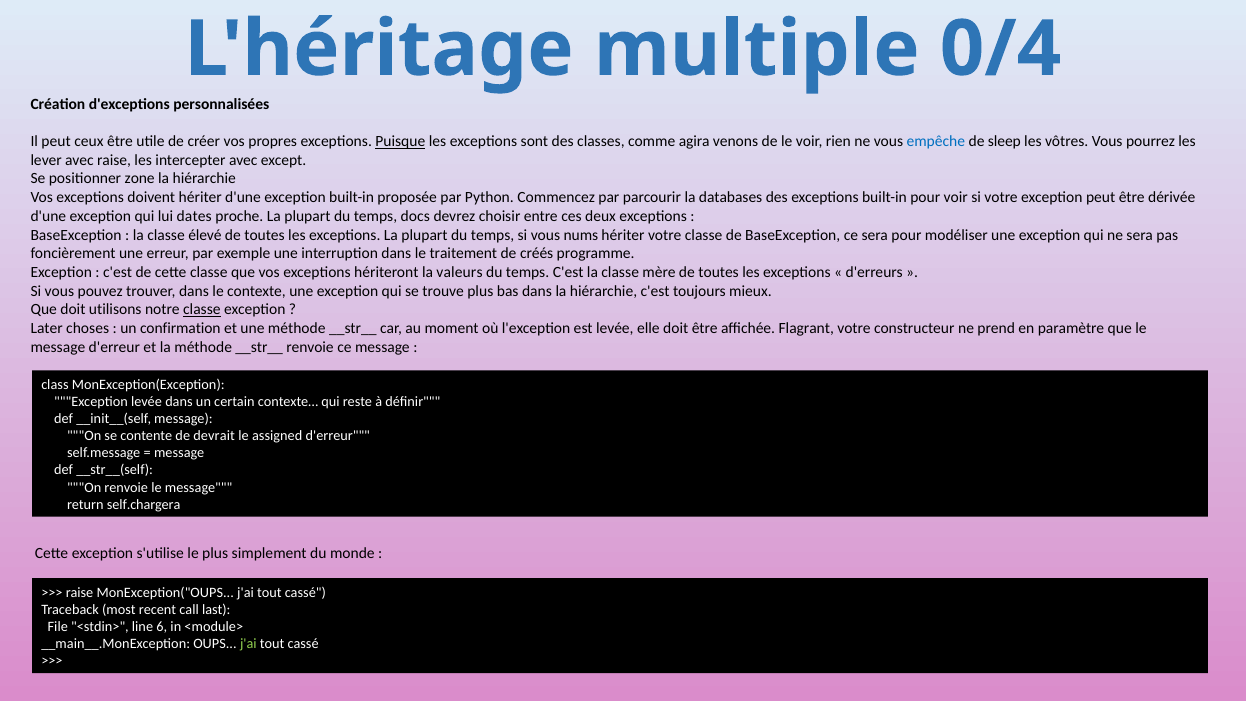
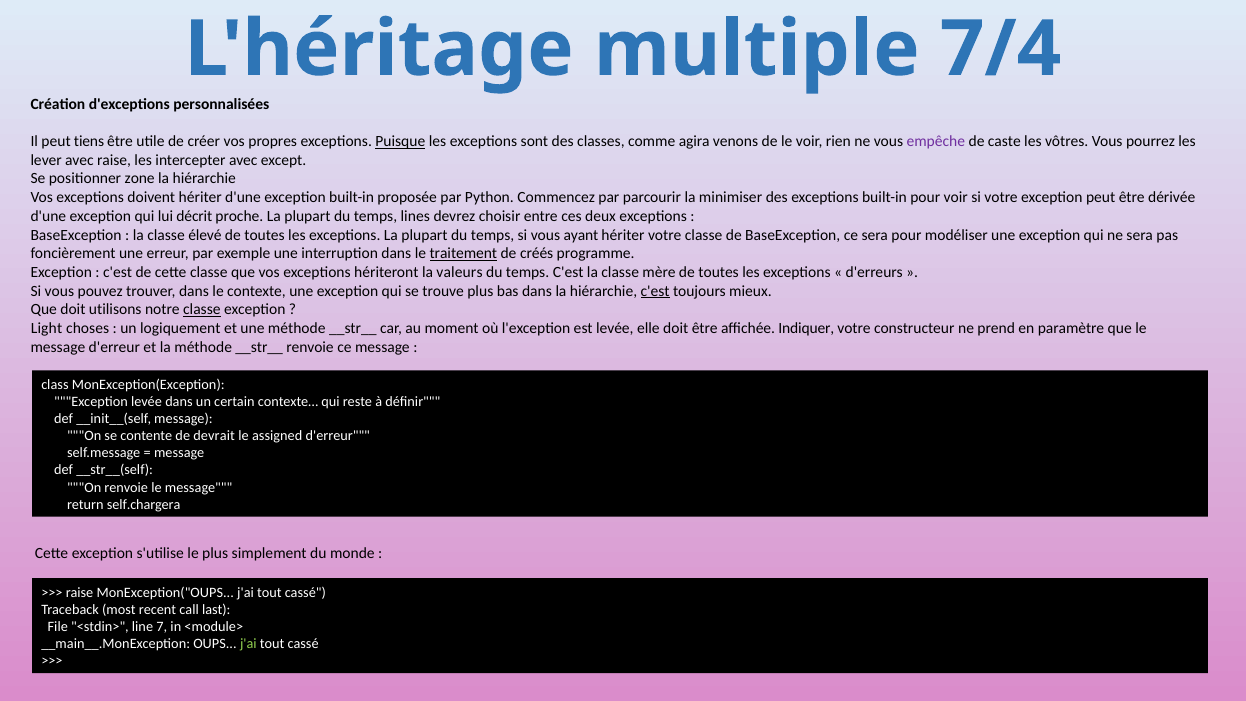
0/4: 0/4 -> 7/4 (1001, 49)
ceux: ceux -> tiens (89, 141)
empêche colour: blue -> purple (936, 141)
sleep: sleep -> caste (1004, 141)
databases: databases -> minimiser (731, 198)
dates: dates -> décrit (194, 216)
docs: docs -> lines (415, 216)
nums: nums -> ayant (581, 235)
traitement underline: none -> present (463, 254)
c'est underline: none -> present (655, 291)
Later: Later -> Light (47, 328)
confirmation: confirmation -> logiquement (180, 328)
Flagrant: Flagrant -> Indiquer (806, 328)
6: 6 -> 7 (162, 627)
